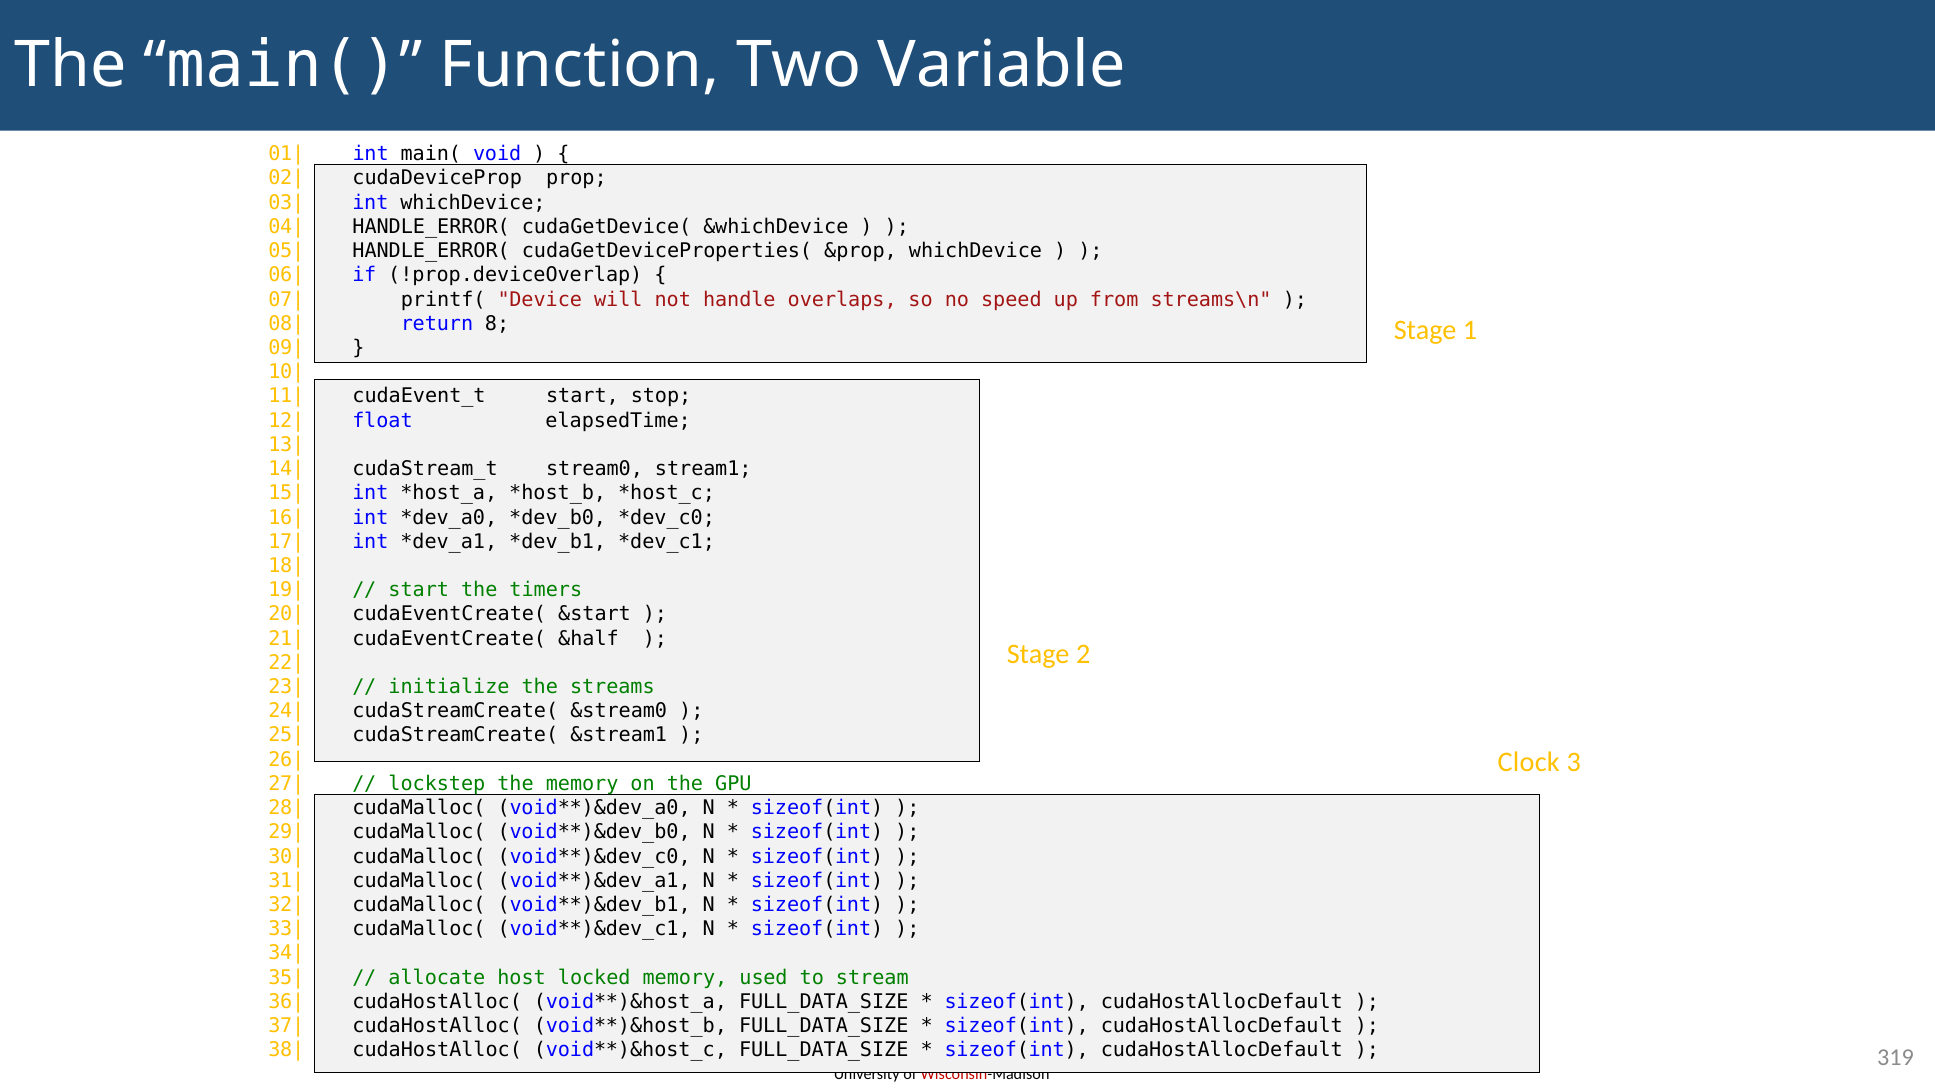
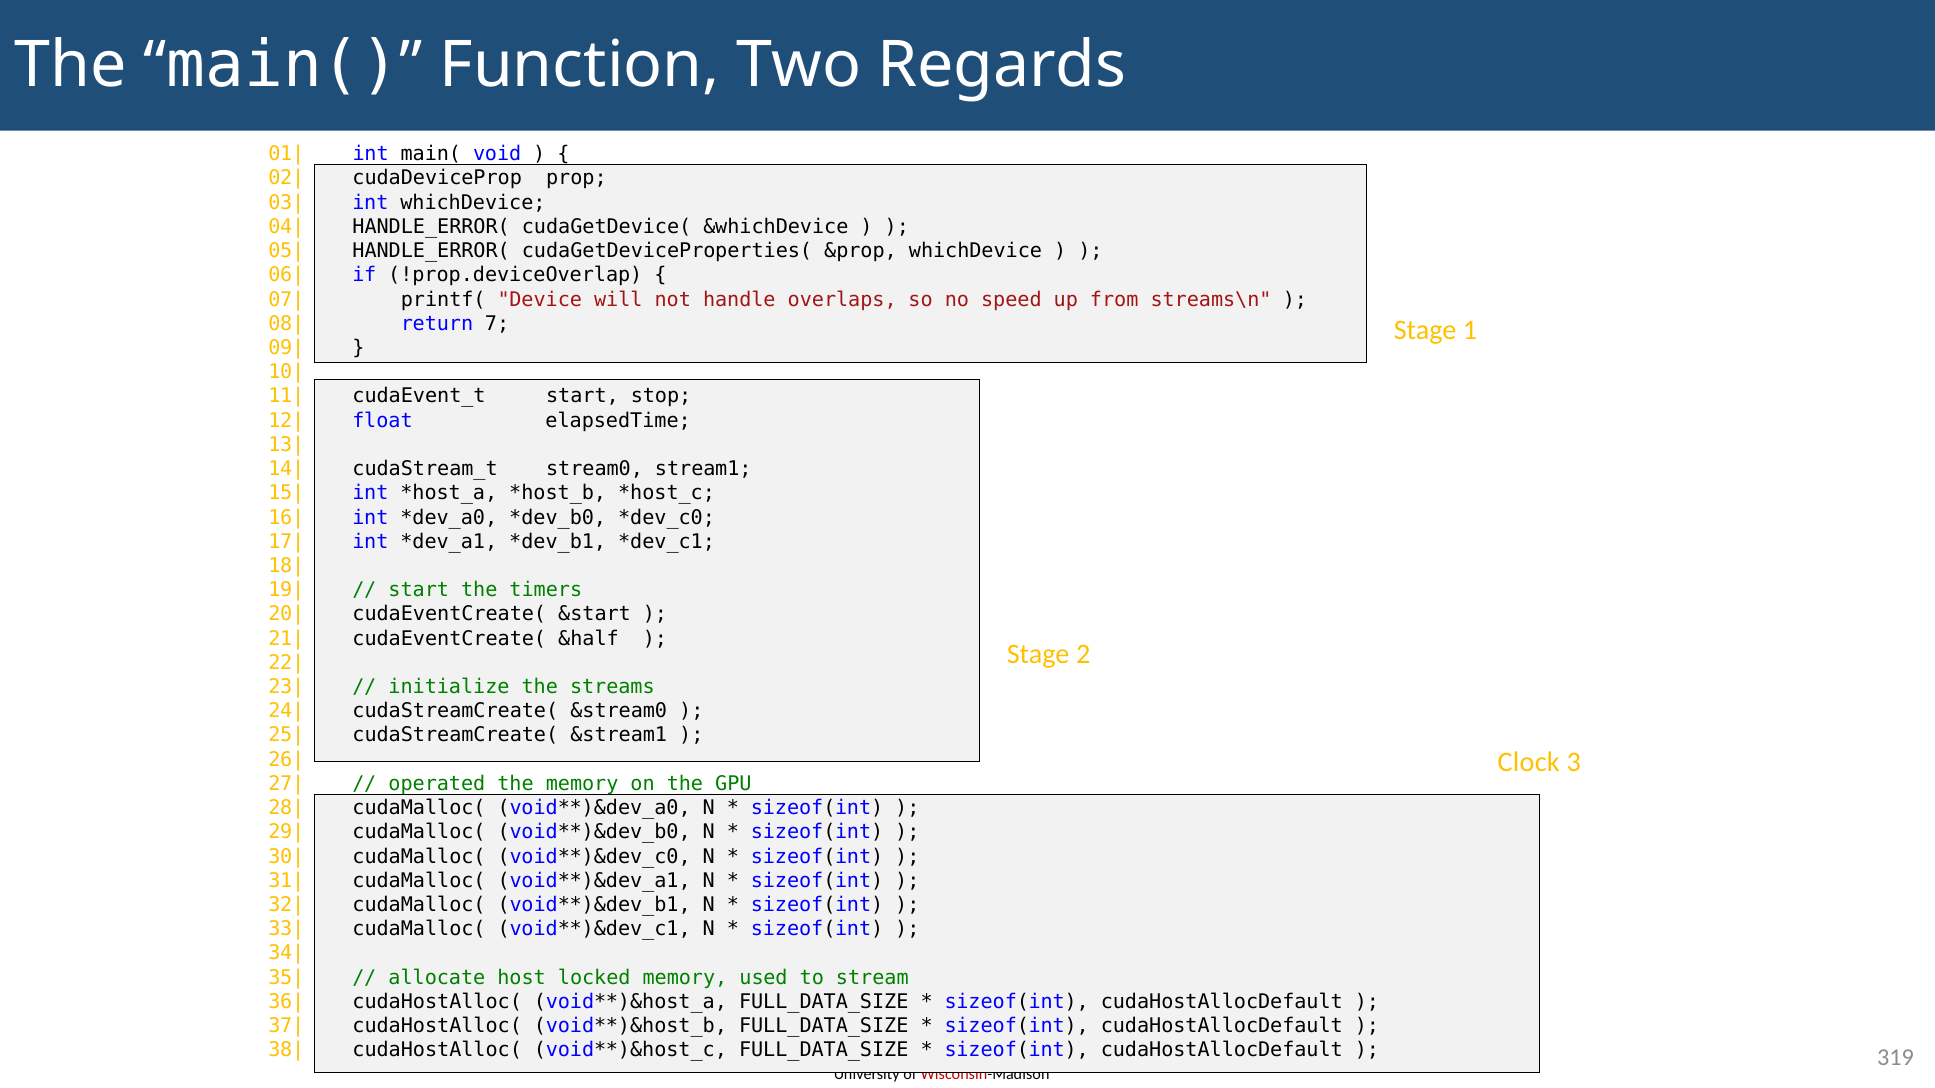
Variable: Variable -> Regards (1002, 65)
8: 8 -> 7 (497, 324)
lockstep: lockstep -> operated (437, 784)
